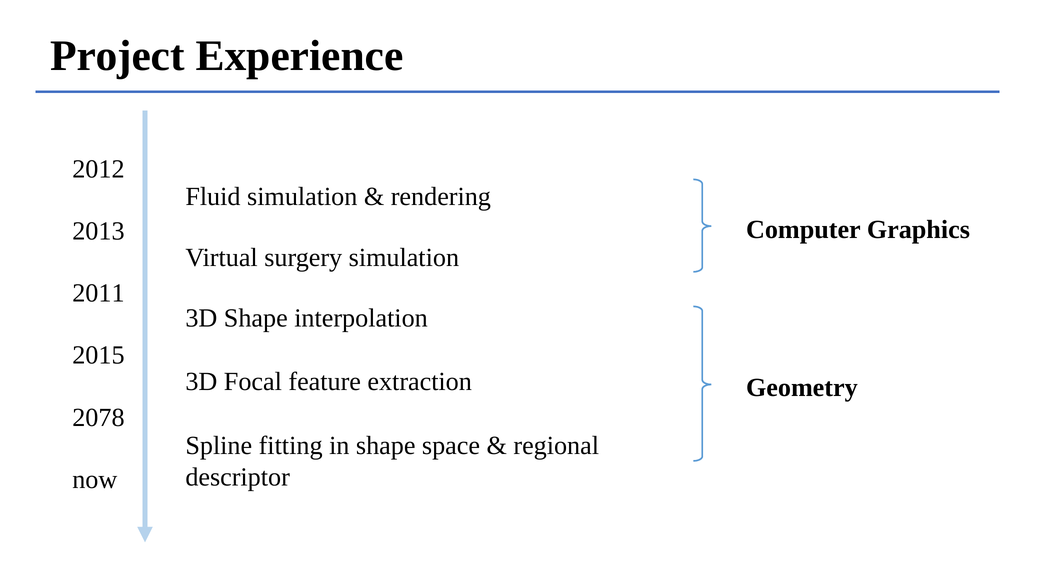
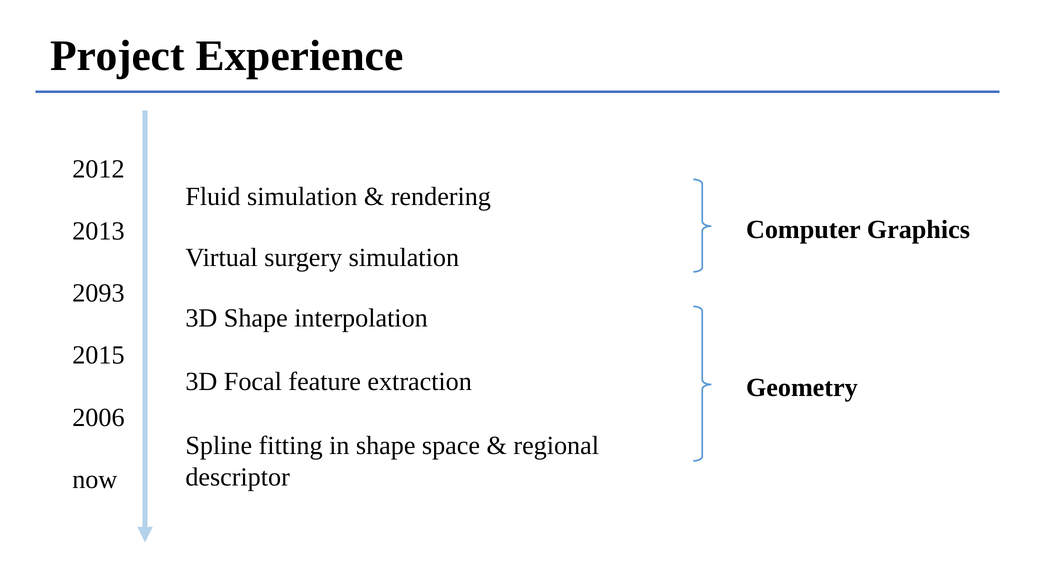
2011: 2011 -> 2093 (98, 293)
2078: 2078 -> 2006 (98, 418)
